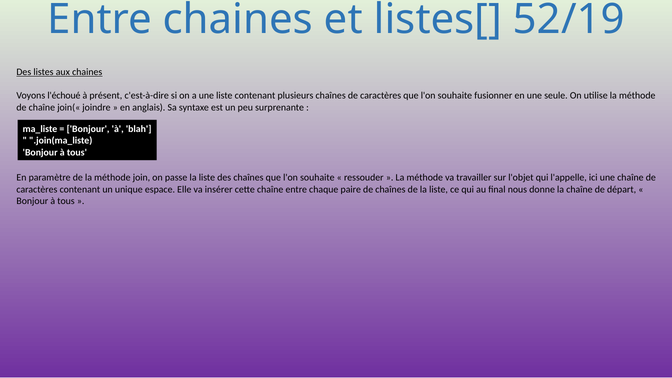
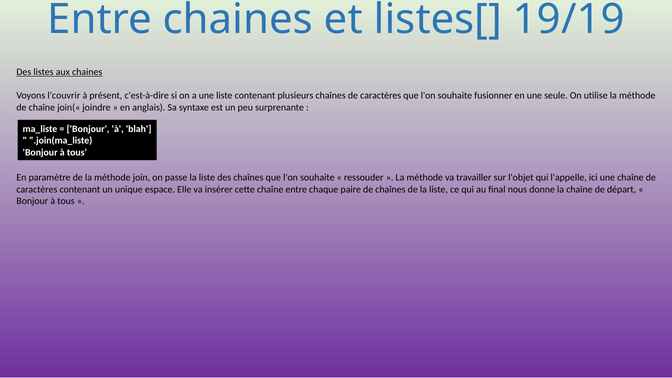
52/19: 52/19 -> 19/19 (569, 19)
l'échoué: l'échoué -> l'couvrir (64, 96)
